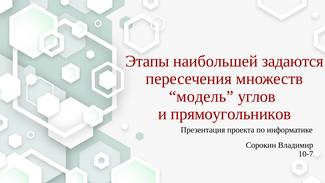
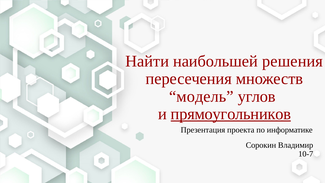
Этапы: Этапы -> Найти (147, 61)
задаются: задаются -> решения (293, 61)
прямоугольников underline: none -> present (231, 114)
